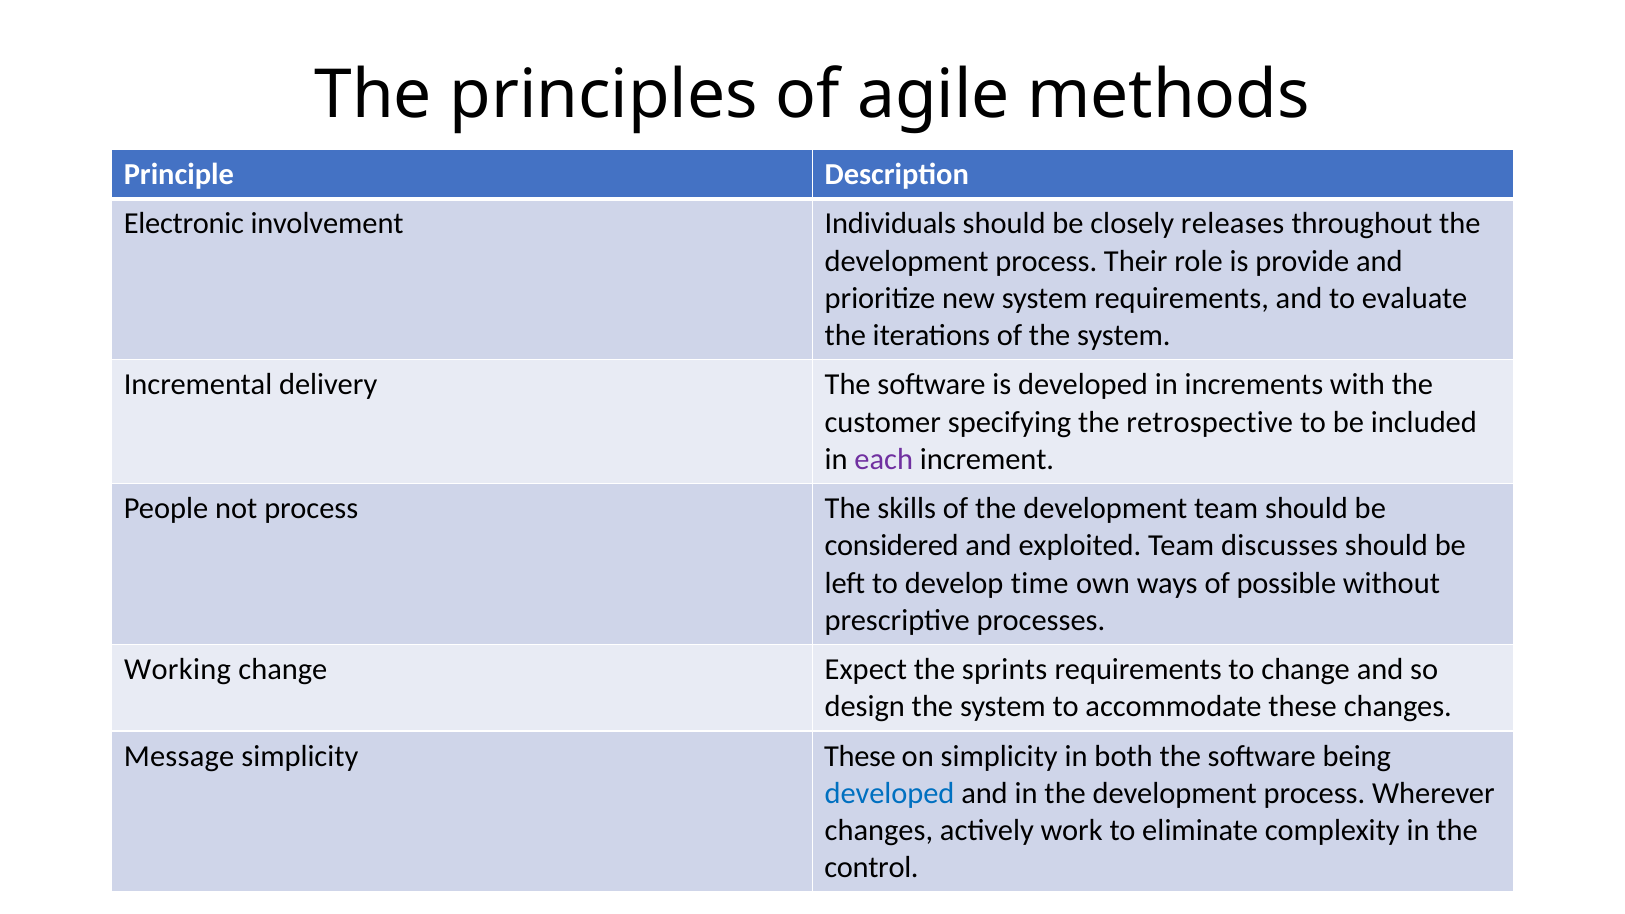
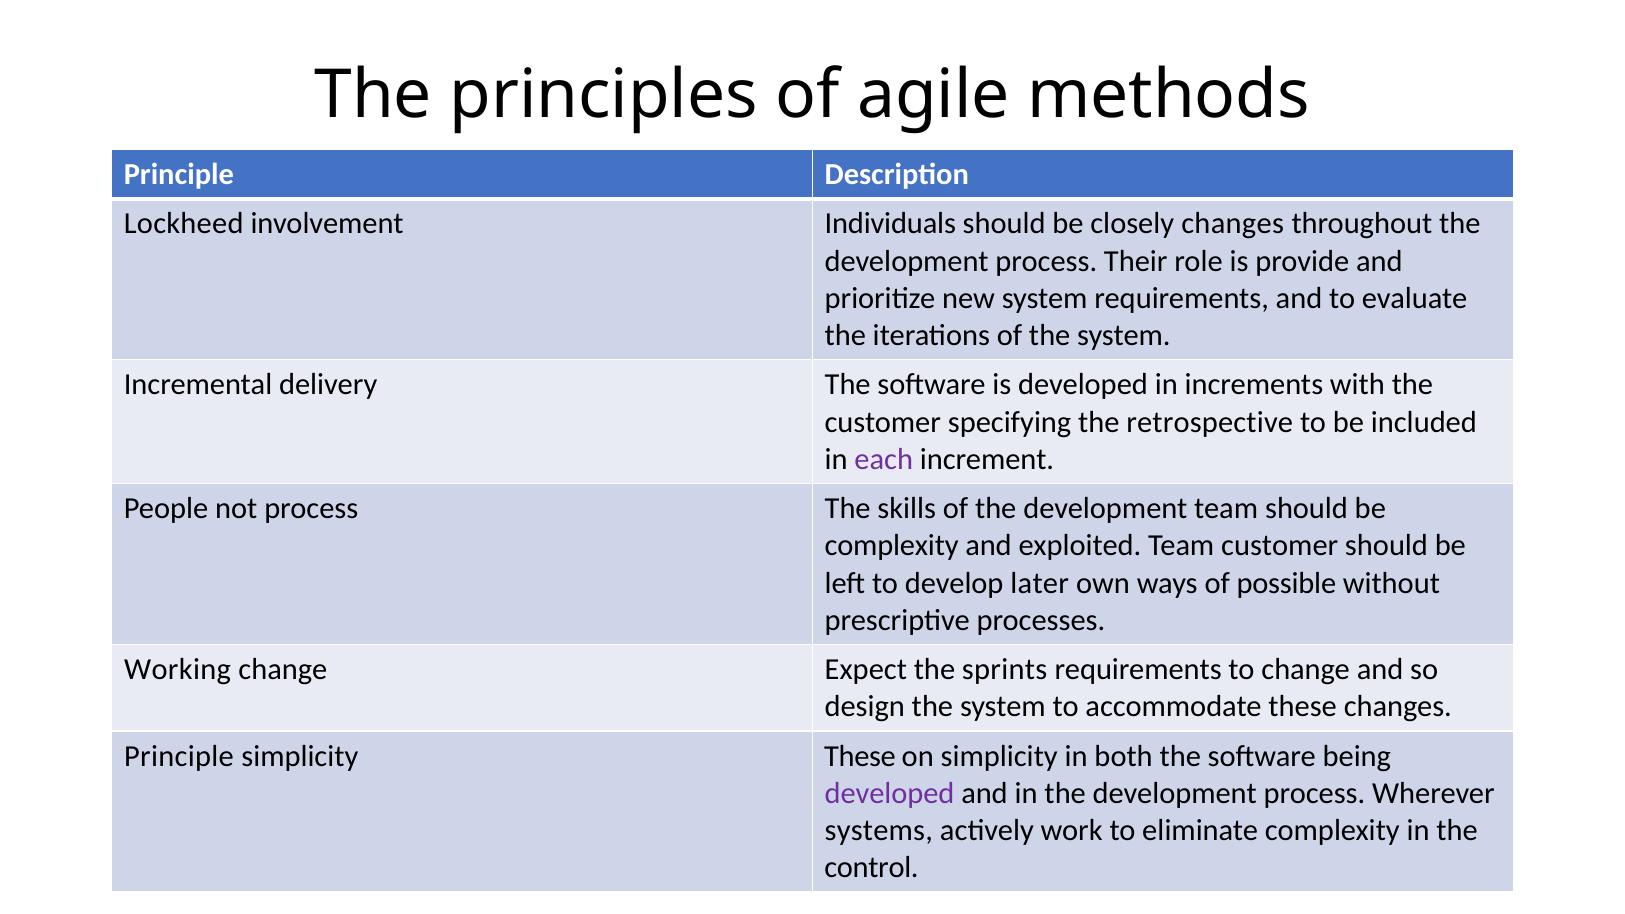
Electronic: Electronic -> Lockheed (184, 224)
closely releases: releases -> changes (1233, 224)
considered: considered -> complexity (892, 546)
Team discusses: discusses -> customer (1280, 546)
time: time -> later (1040, 583)
Message: Message -> Principle (179, 756)
developed colour: blue -> purple (890, 793)
changes: changes -> systems (879, 831)
